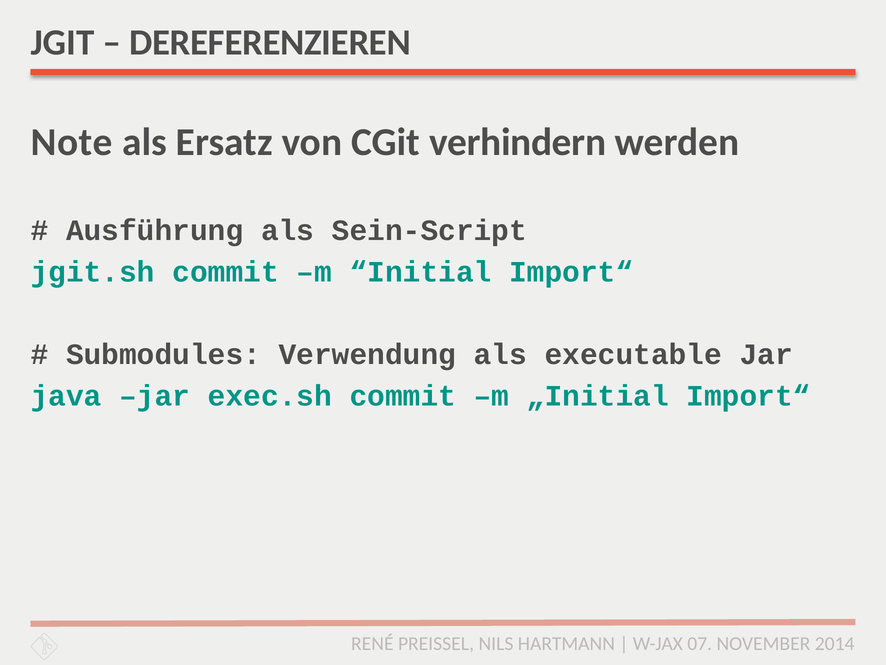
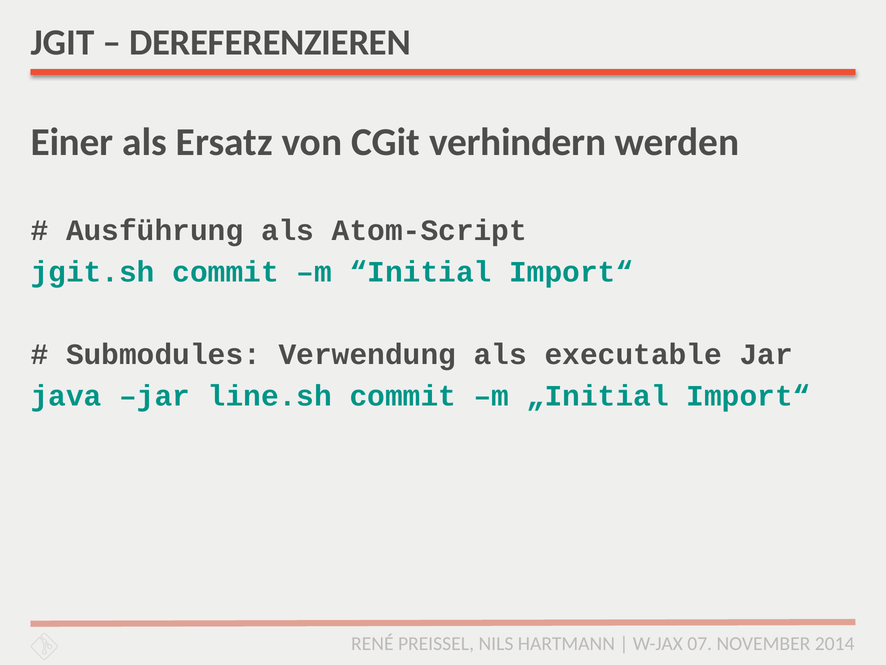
Note: Note -> Einer (72, 142)
Sein-Script: Sein-Script -> Atom-Script (429, 230)
exec.sh: exec.sh -> line.sh (270, 396)
